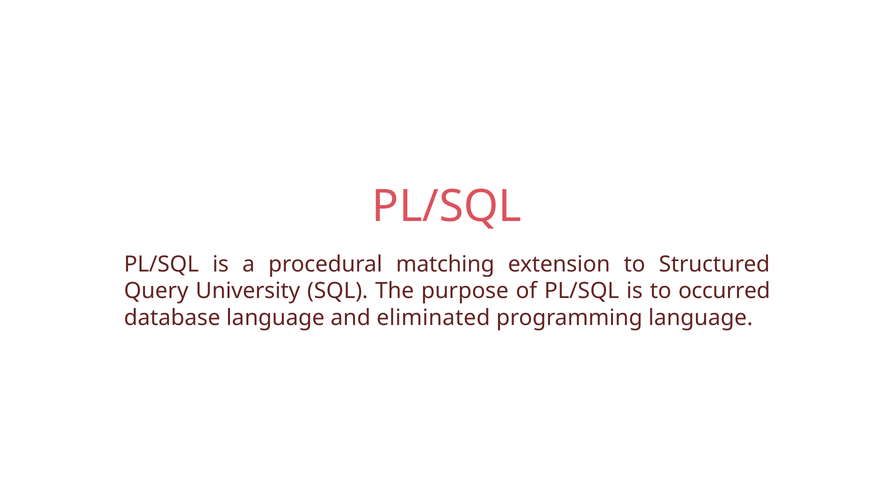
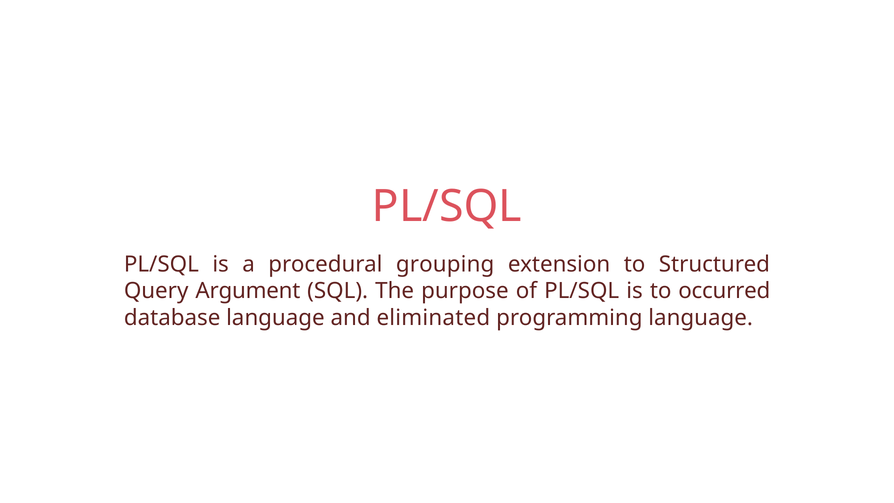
matching: matching -> grouping (445, 264)
University: University -> Argument (248, 291)
